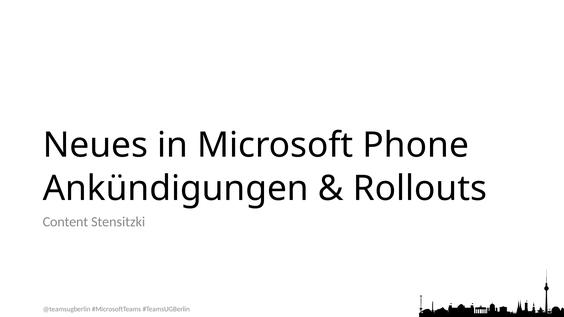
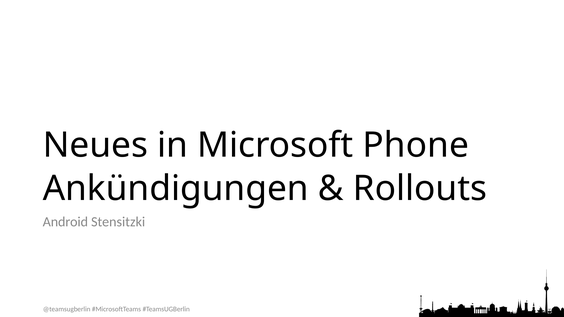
Content: Content -> Android (65, 222)
